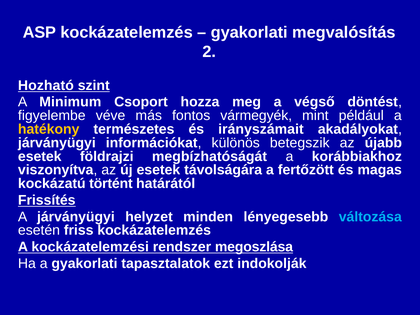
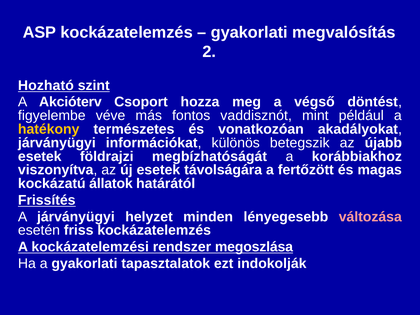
Minimum: Minimum -> Akcióterv (70, 102)
vármegyék: vármegyék -> vaddisznót (256, 116)
irányszámait: irányszámait -> vonatkozóan (261, 129)
történt: történt -> állatok (111, 184)
változása colour: light blue -> pink (370, 217)
